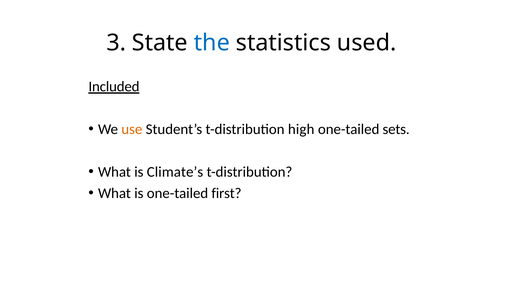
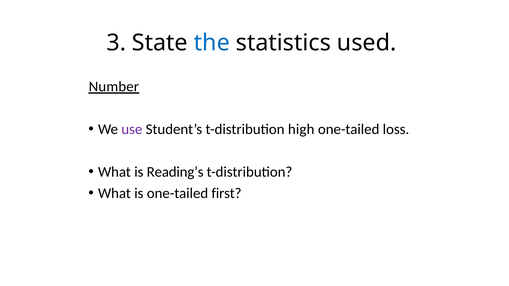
Included: Included -> Number (114, 87)
use colour: orange -> purple (132, 129)
sets: sets -> loss (396, 129)
Climate’s: Climate’s -> Reading’s (175, 172)
